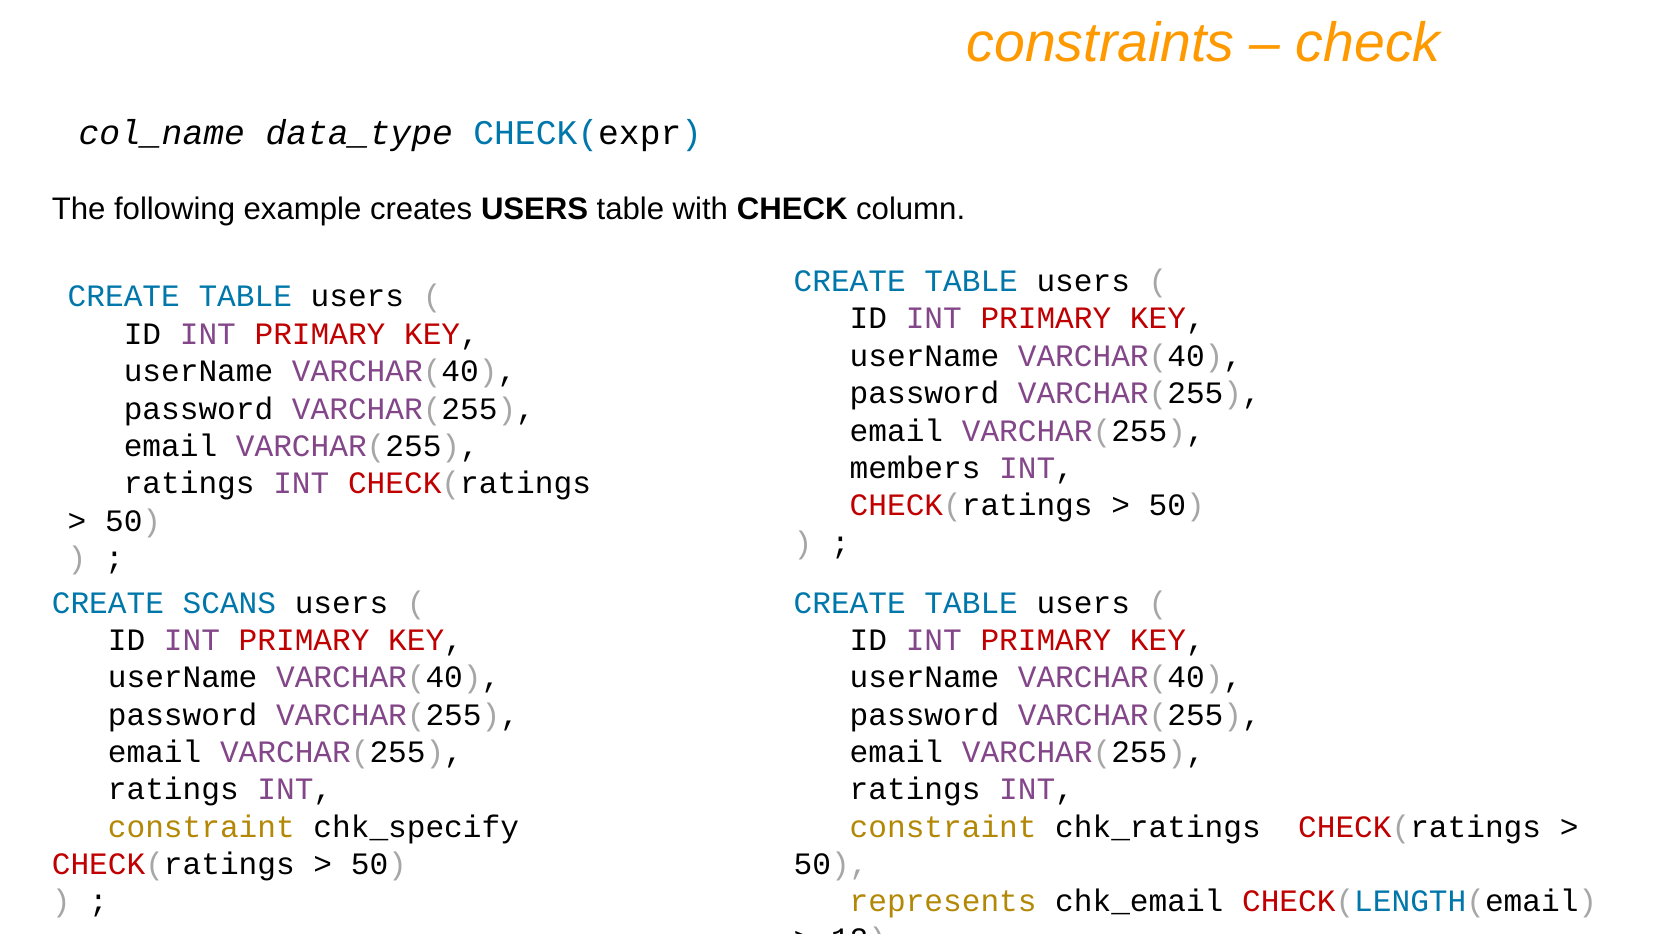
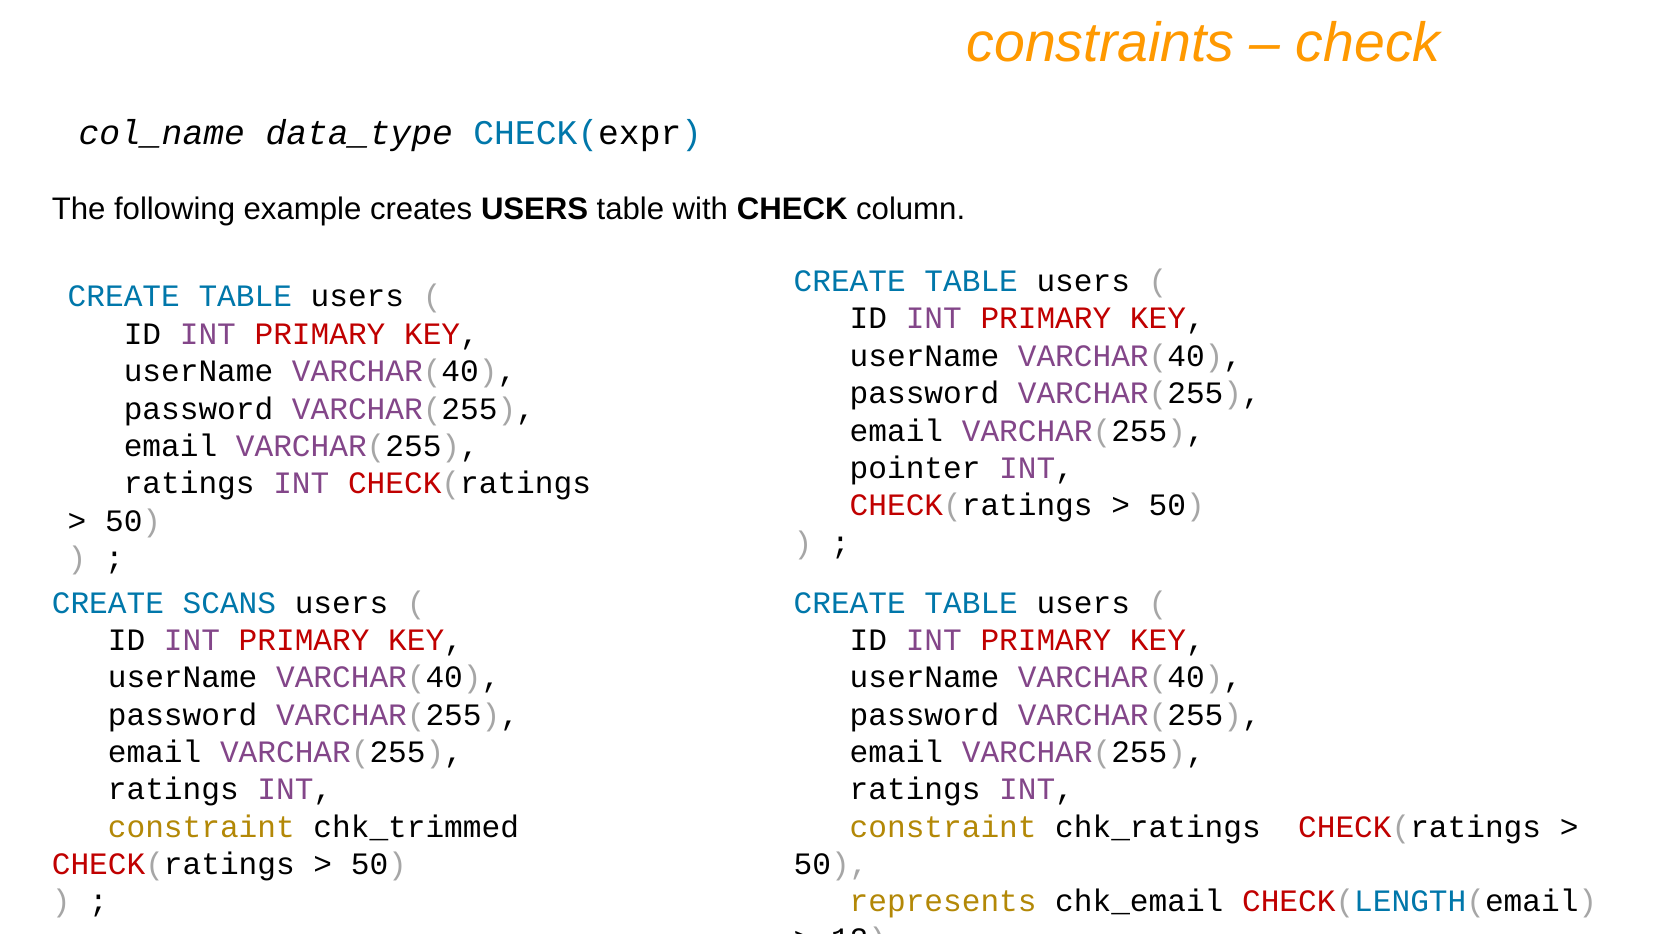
members: members -> pointer (915, 468)
chk_specify: chk_specify -> chk_trimmed (416, 827)
